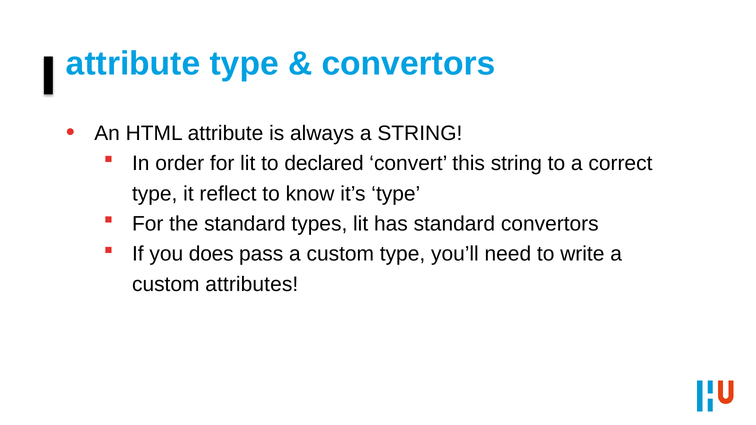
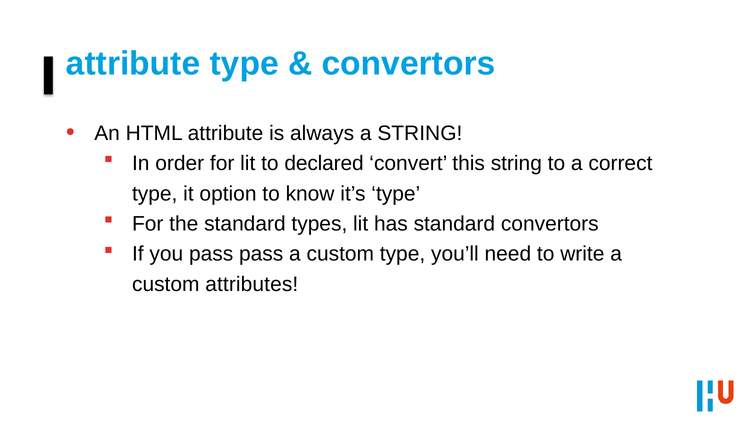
reflect: reflect -> option (228, 194)
you does: does -> pass (211, 254)
